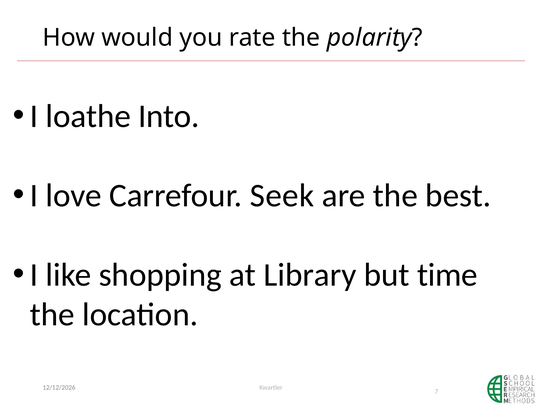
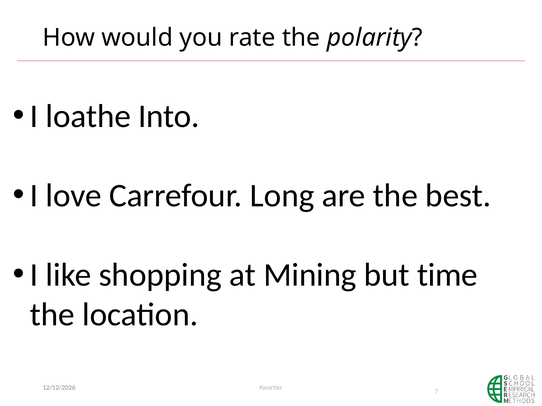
Seek: Seek -> Long (282, 196)
Library: Library -> Mining (310, 275)
